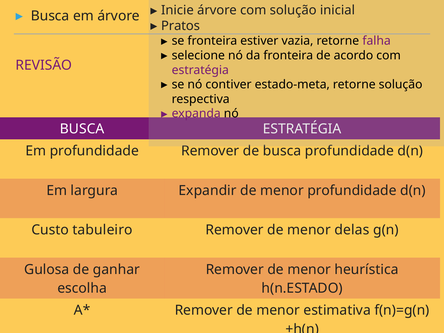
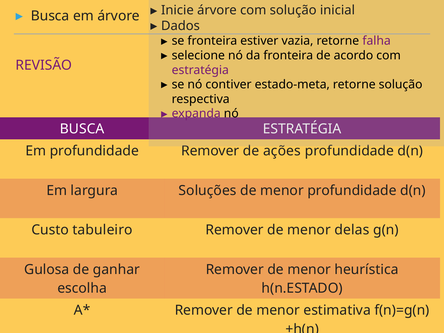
Pratos: Pratos -> Dados (180, 26)
de busca: busca -> ações (282, 151)
Expandir: Expandir -> Soluções (208, 191)
